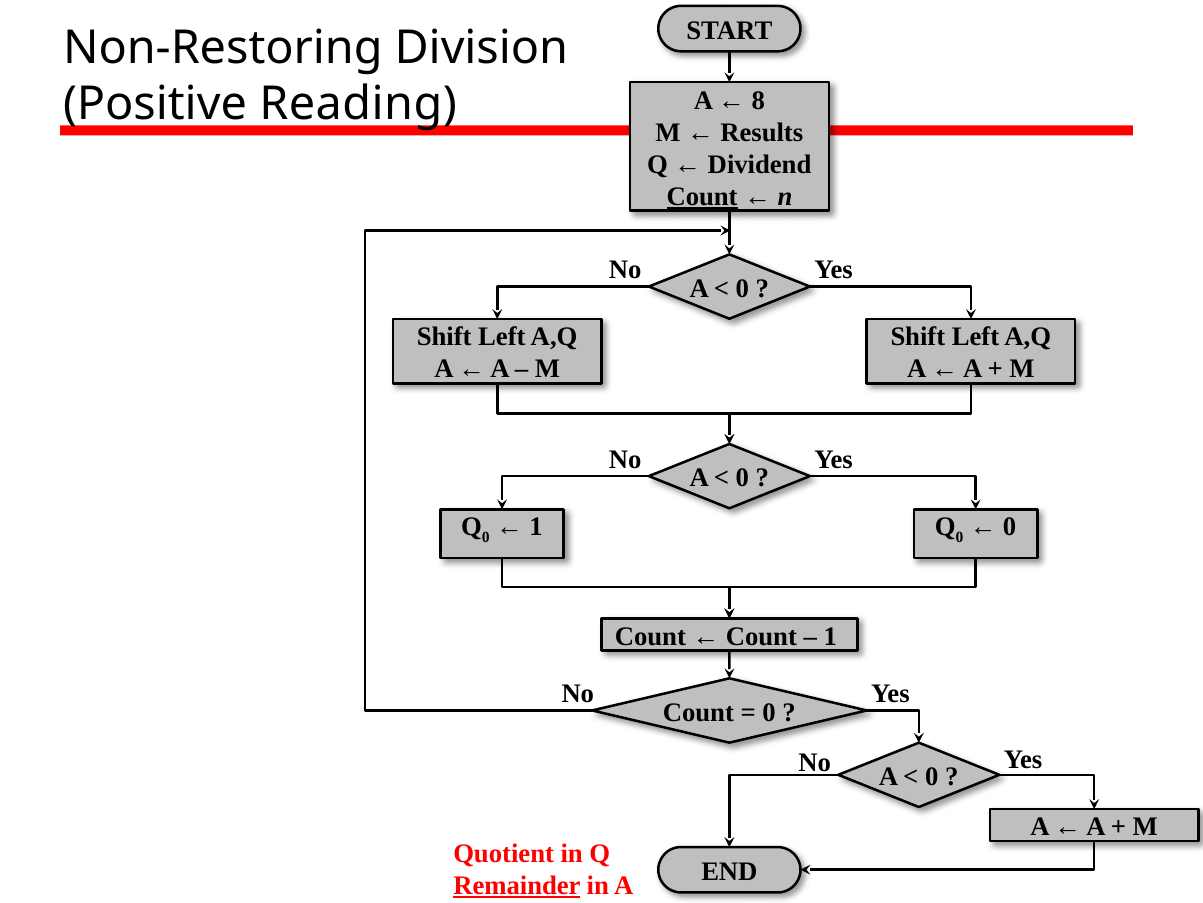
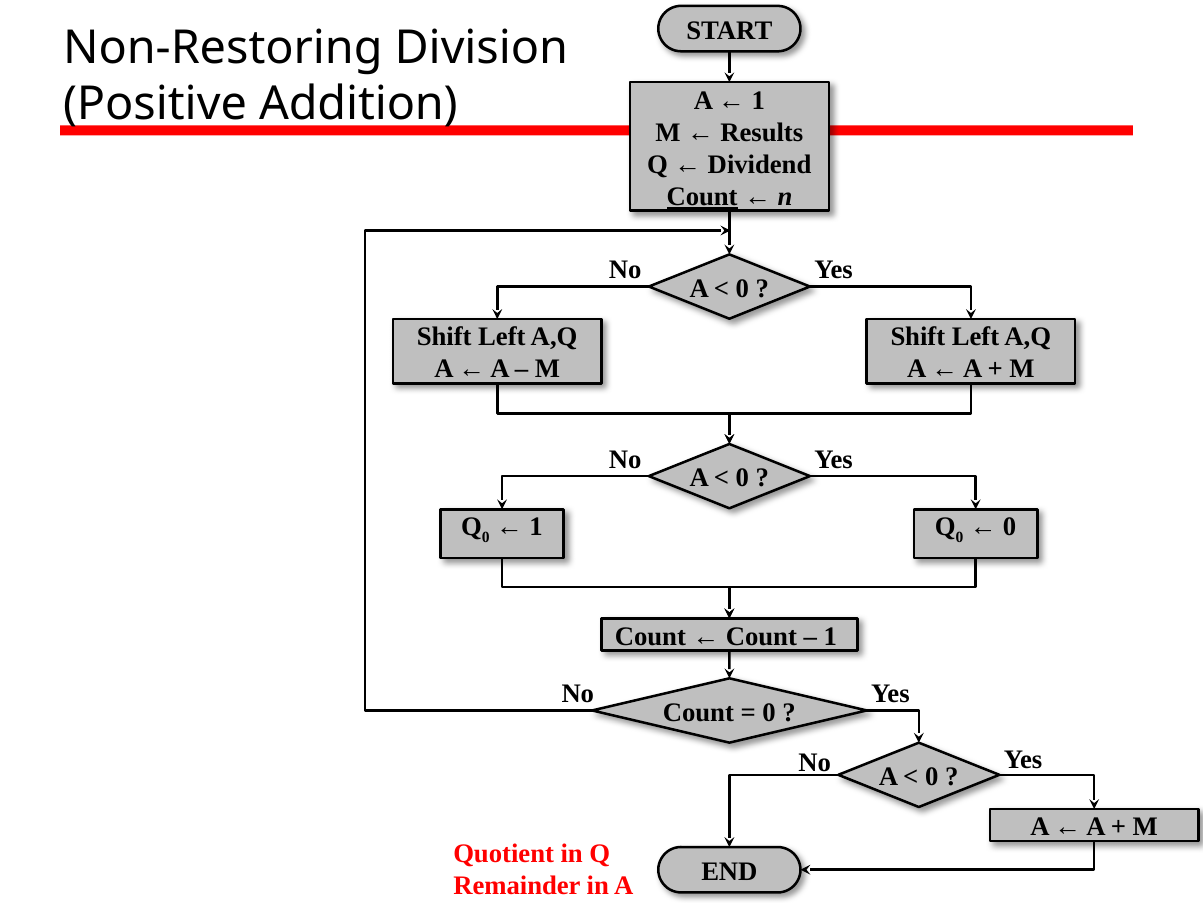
8: 8 -> 1 (758, 100)
Reading: Reading -> Addition (358, 104)
Remainder underline: present -> none (517, 885)
